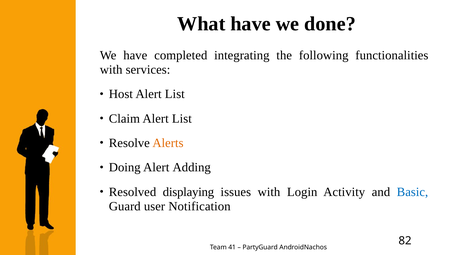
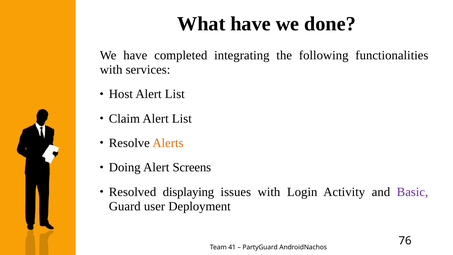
Adding: Adding -> Screens (192, 167)
Basic colour: blue -> purple (413, 192)
Notification: Notification -> Deployment (200, 206)
82: 82 -> 76 (405, 241)
